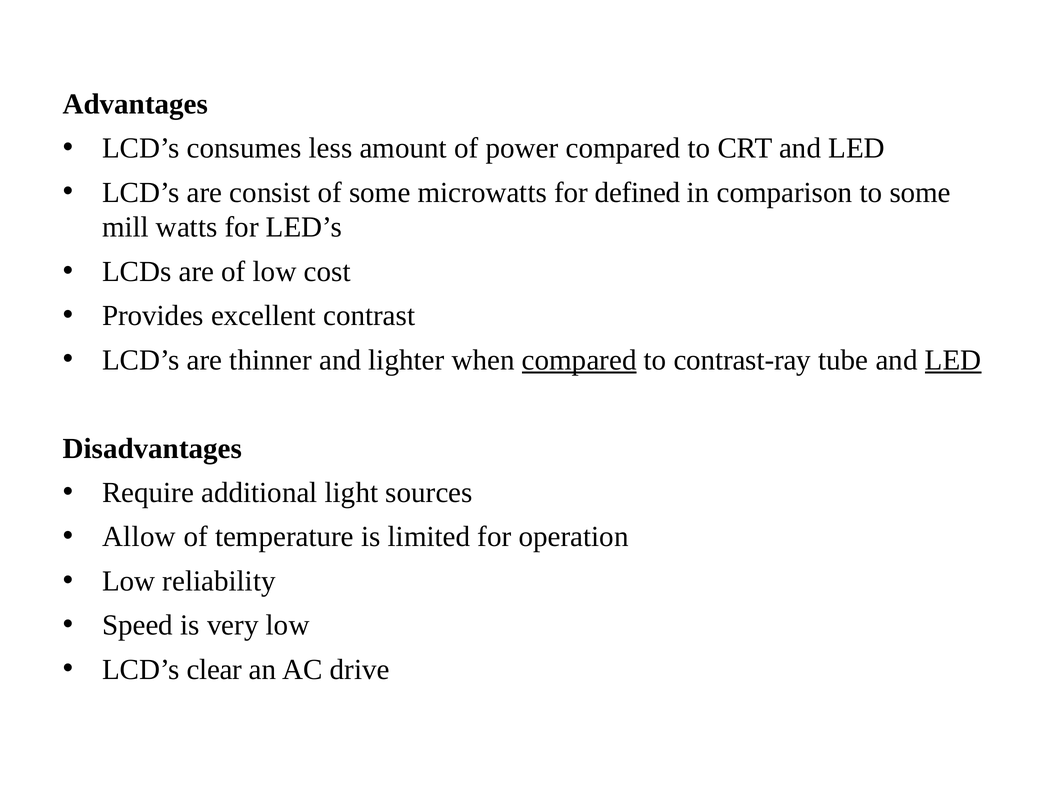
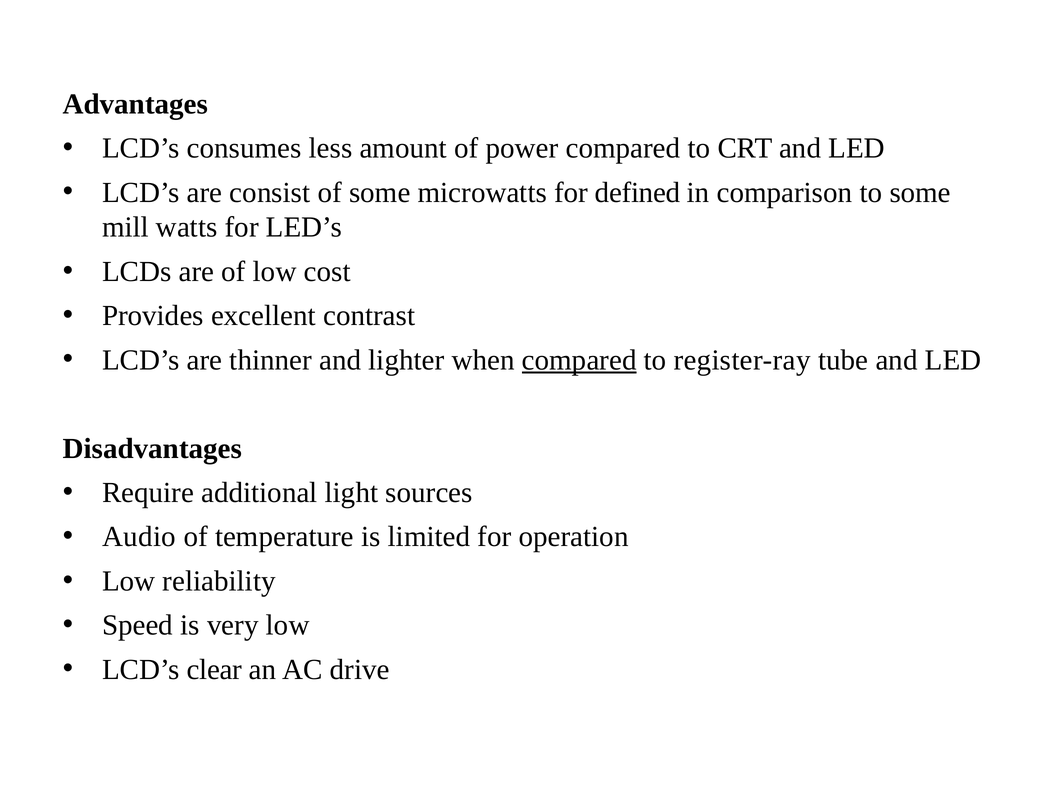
contrast-ray: contrast-ray -> register-ray (742, 360)
LED underline: present -> none (953, 360)
Allow: Allow -> Audio (139, 537)
